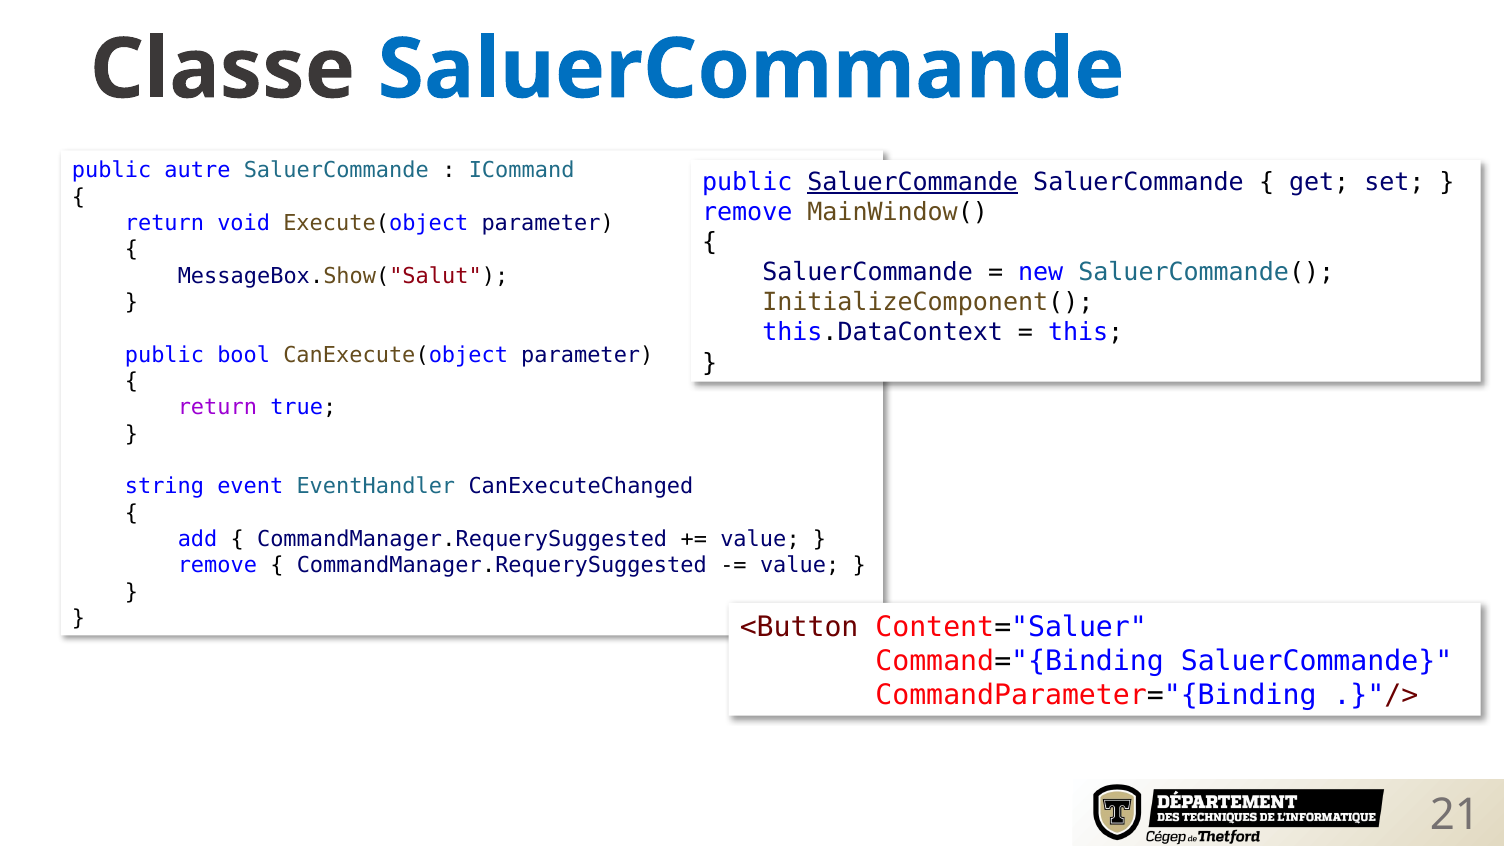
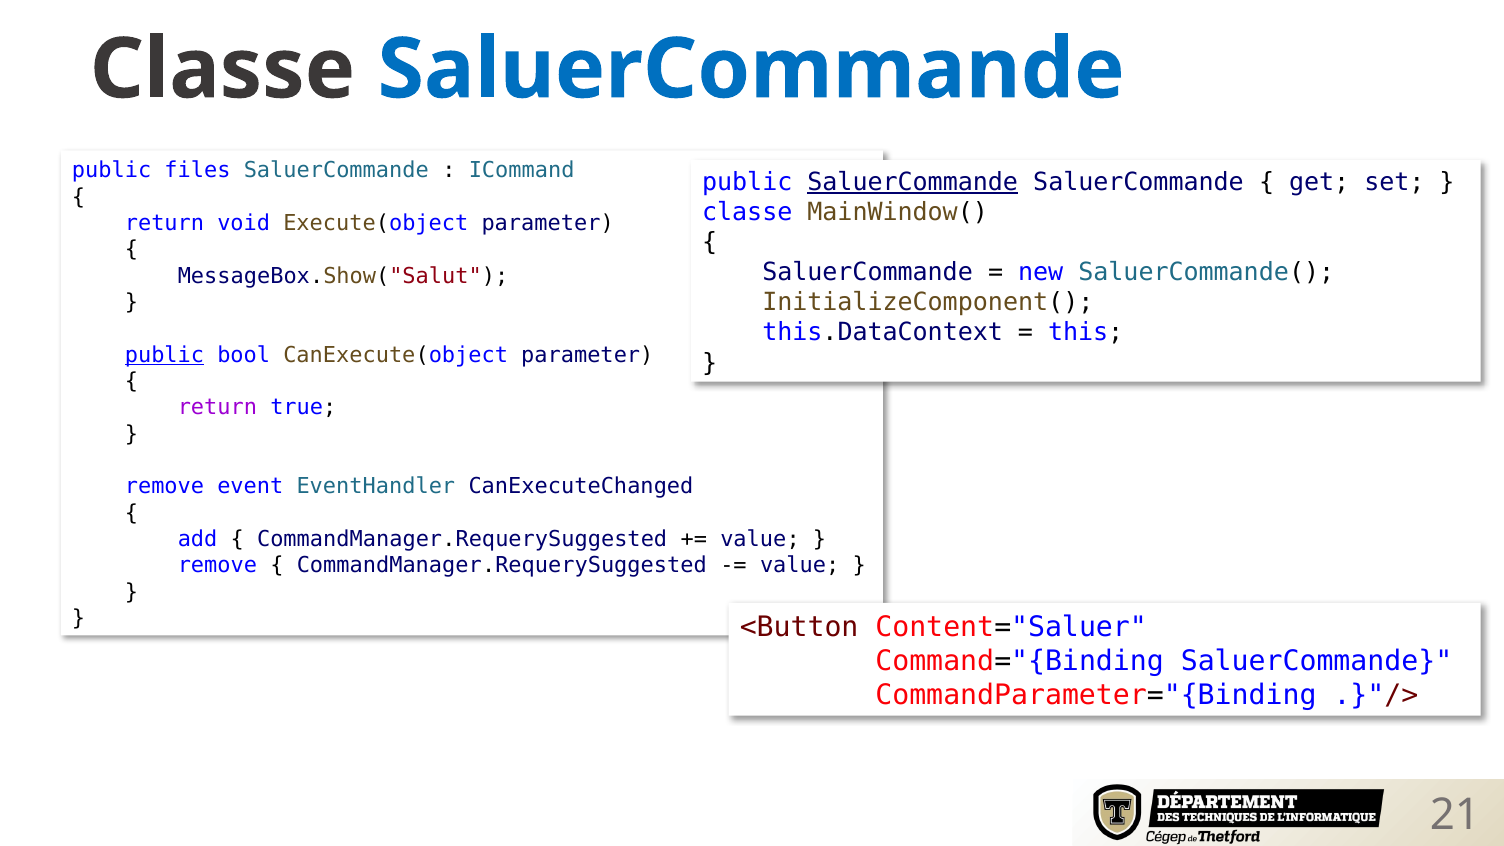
autre: autre -> files (197, 171)
remove: remove -> classe (747, 212)
public underline: none -> present (164, 355)
string: string -> remove (164, 487)
